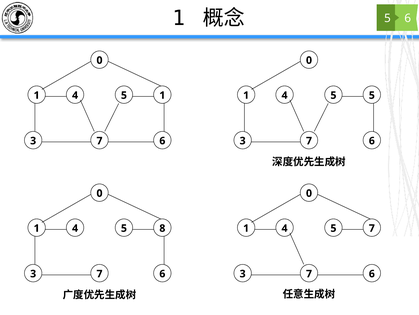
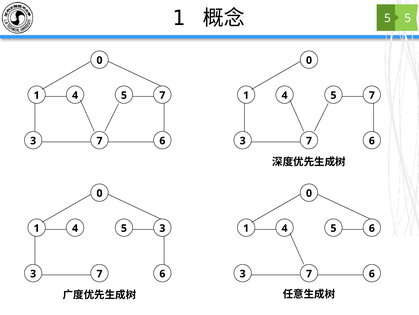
6: 6 -> 5 (408, 18)
1: 1 -> 7 (162, 95)
5: 5 -> 7 (372, 95)
1 8: 8 -> 3 (162, 228)
1 7: 7 -> 6 (372, 228)
